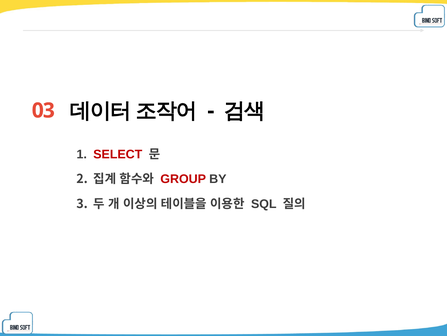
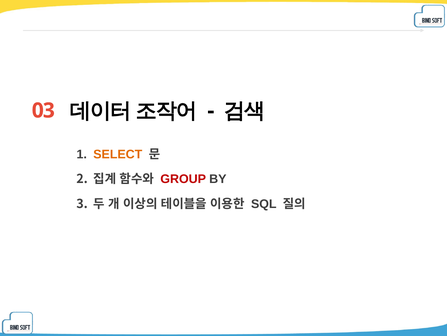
SELECT colour: red -> orange (118, 154)
